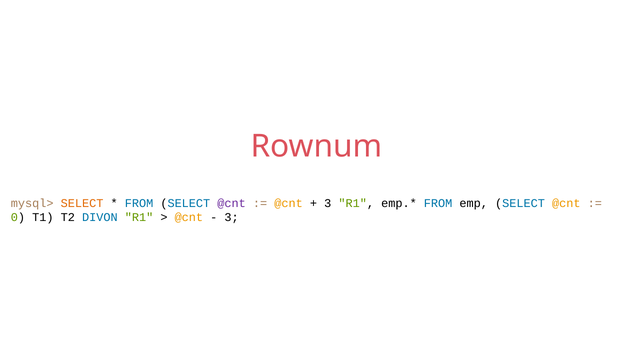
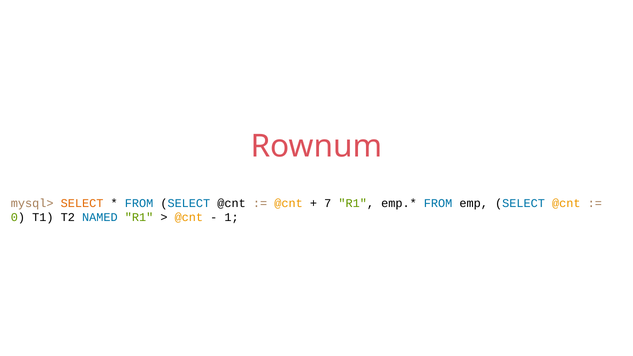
@cnt colour: purple -> black (232, 203)
3: 3 -> 7 (328, 203)
DIVON: DIVON -> NAMED (100, 217)
3: 3 -> 1 (232, 217)
